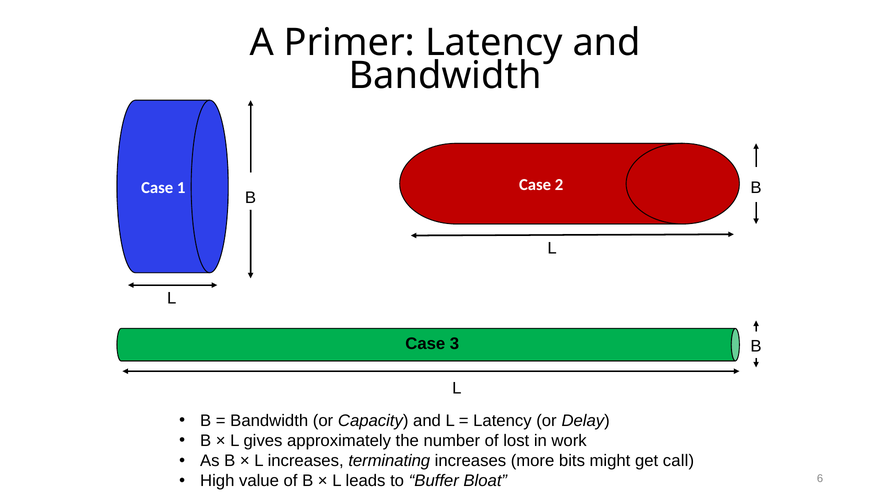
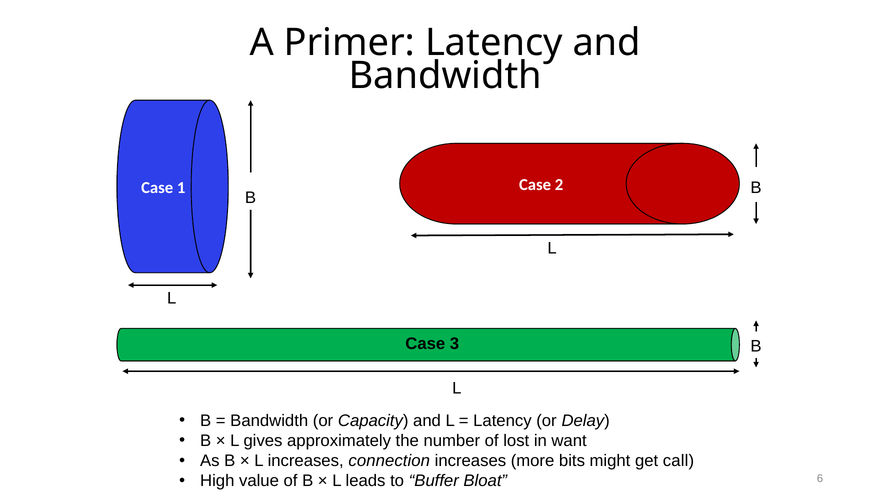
work: work -> want (569, 441)
terminating: terminating -> connection (389, 461)
